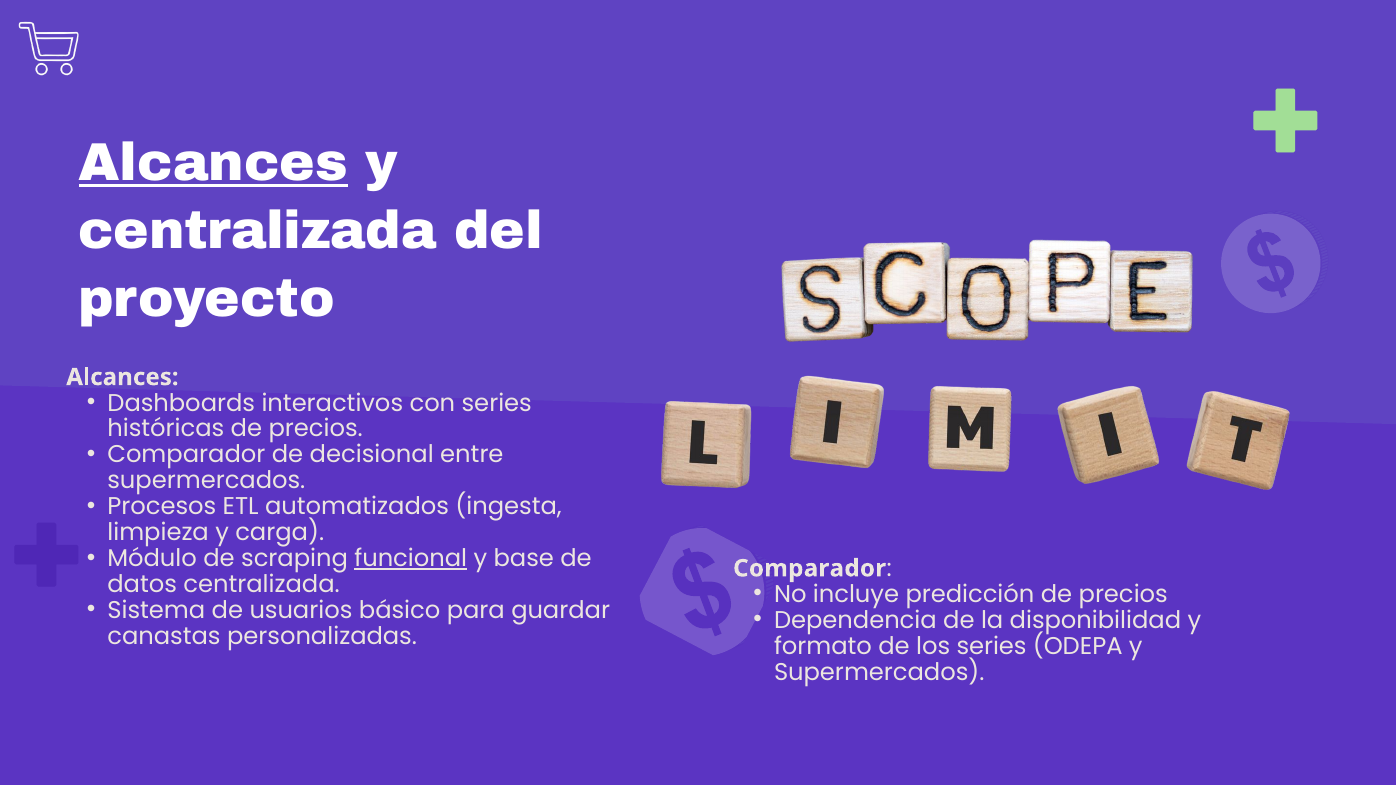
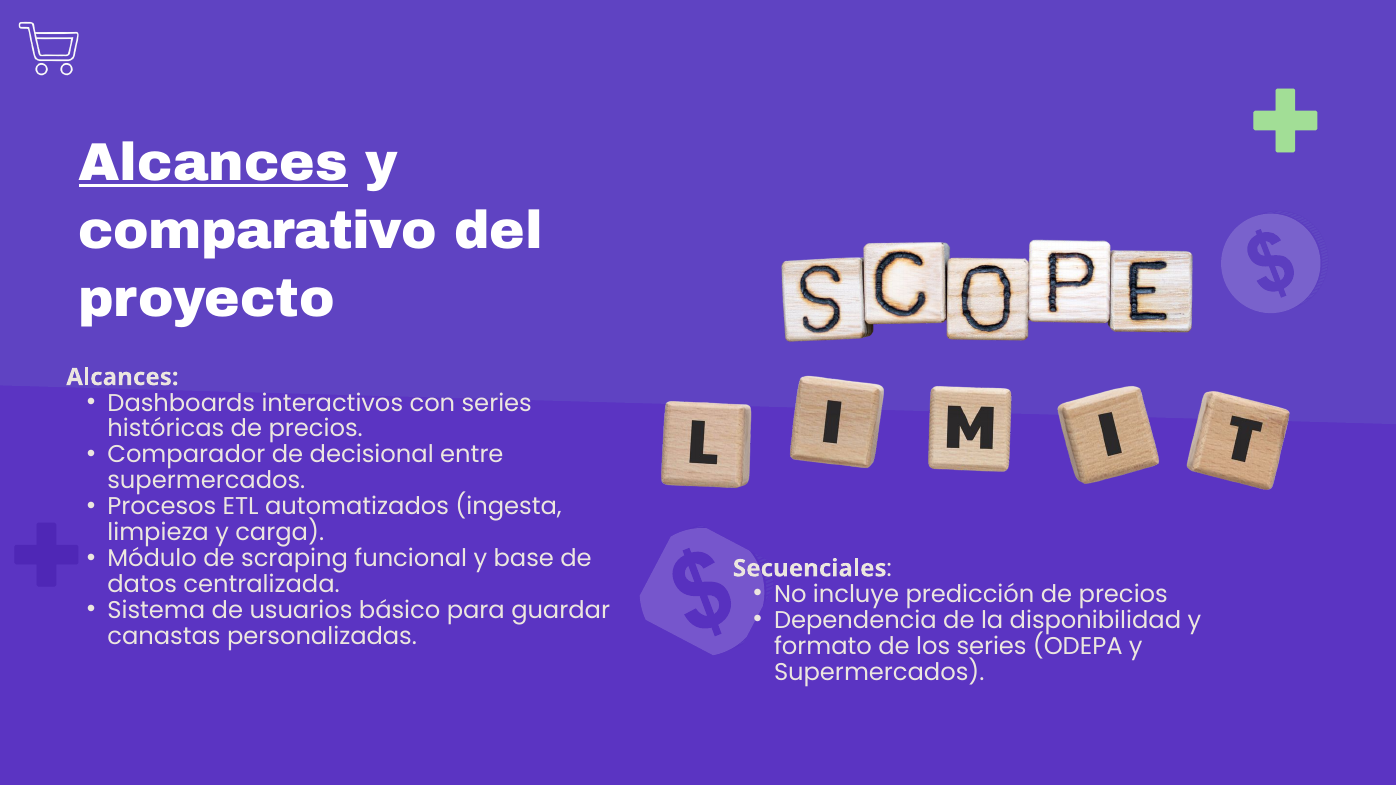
centralizada: centralizada -> comparativo (258, 231)
funcional underline: present -> none (411, 559)
Comparador: Comparador -> Secuenciales (810, 569)
